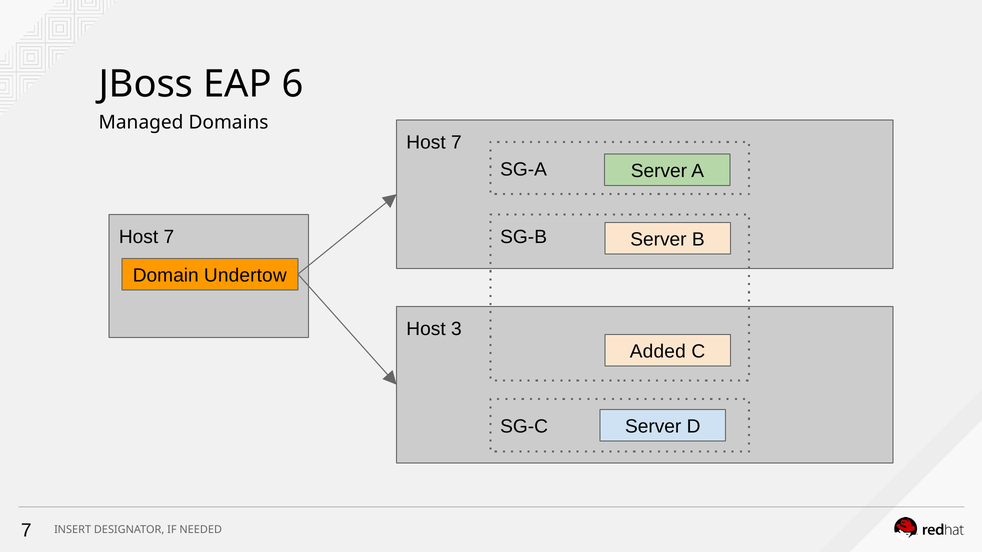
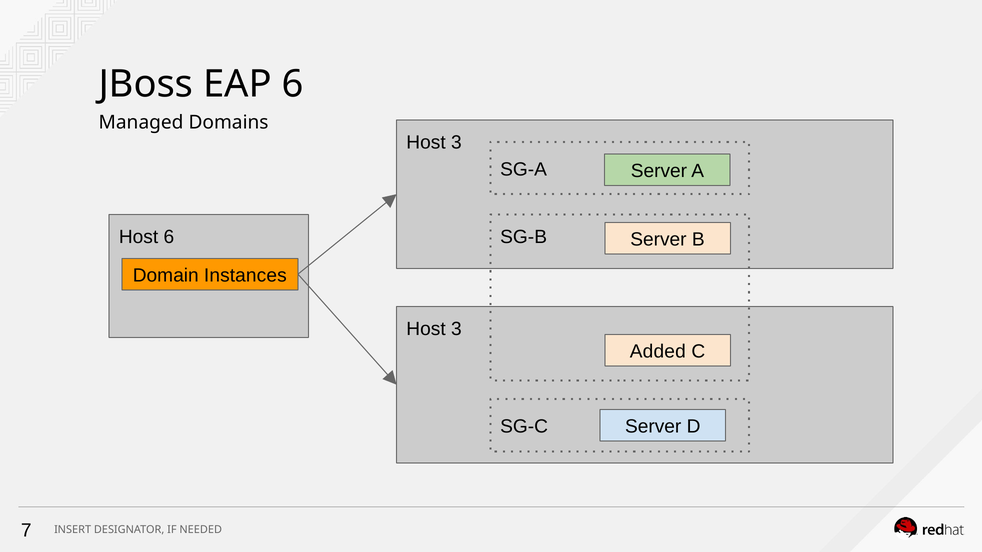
7: 7 -> 3 (456, 143)
7: 7 -> 6 (169, 237)
Undertow: Undertow -> Instances (245, 276)
